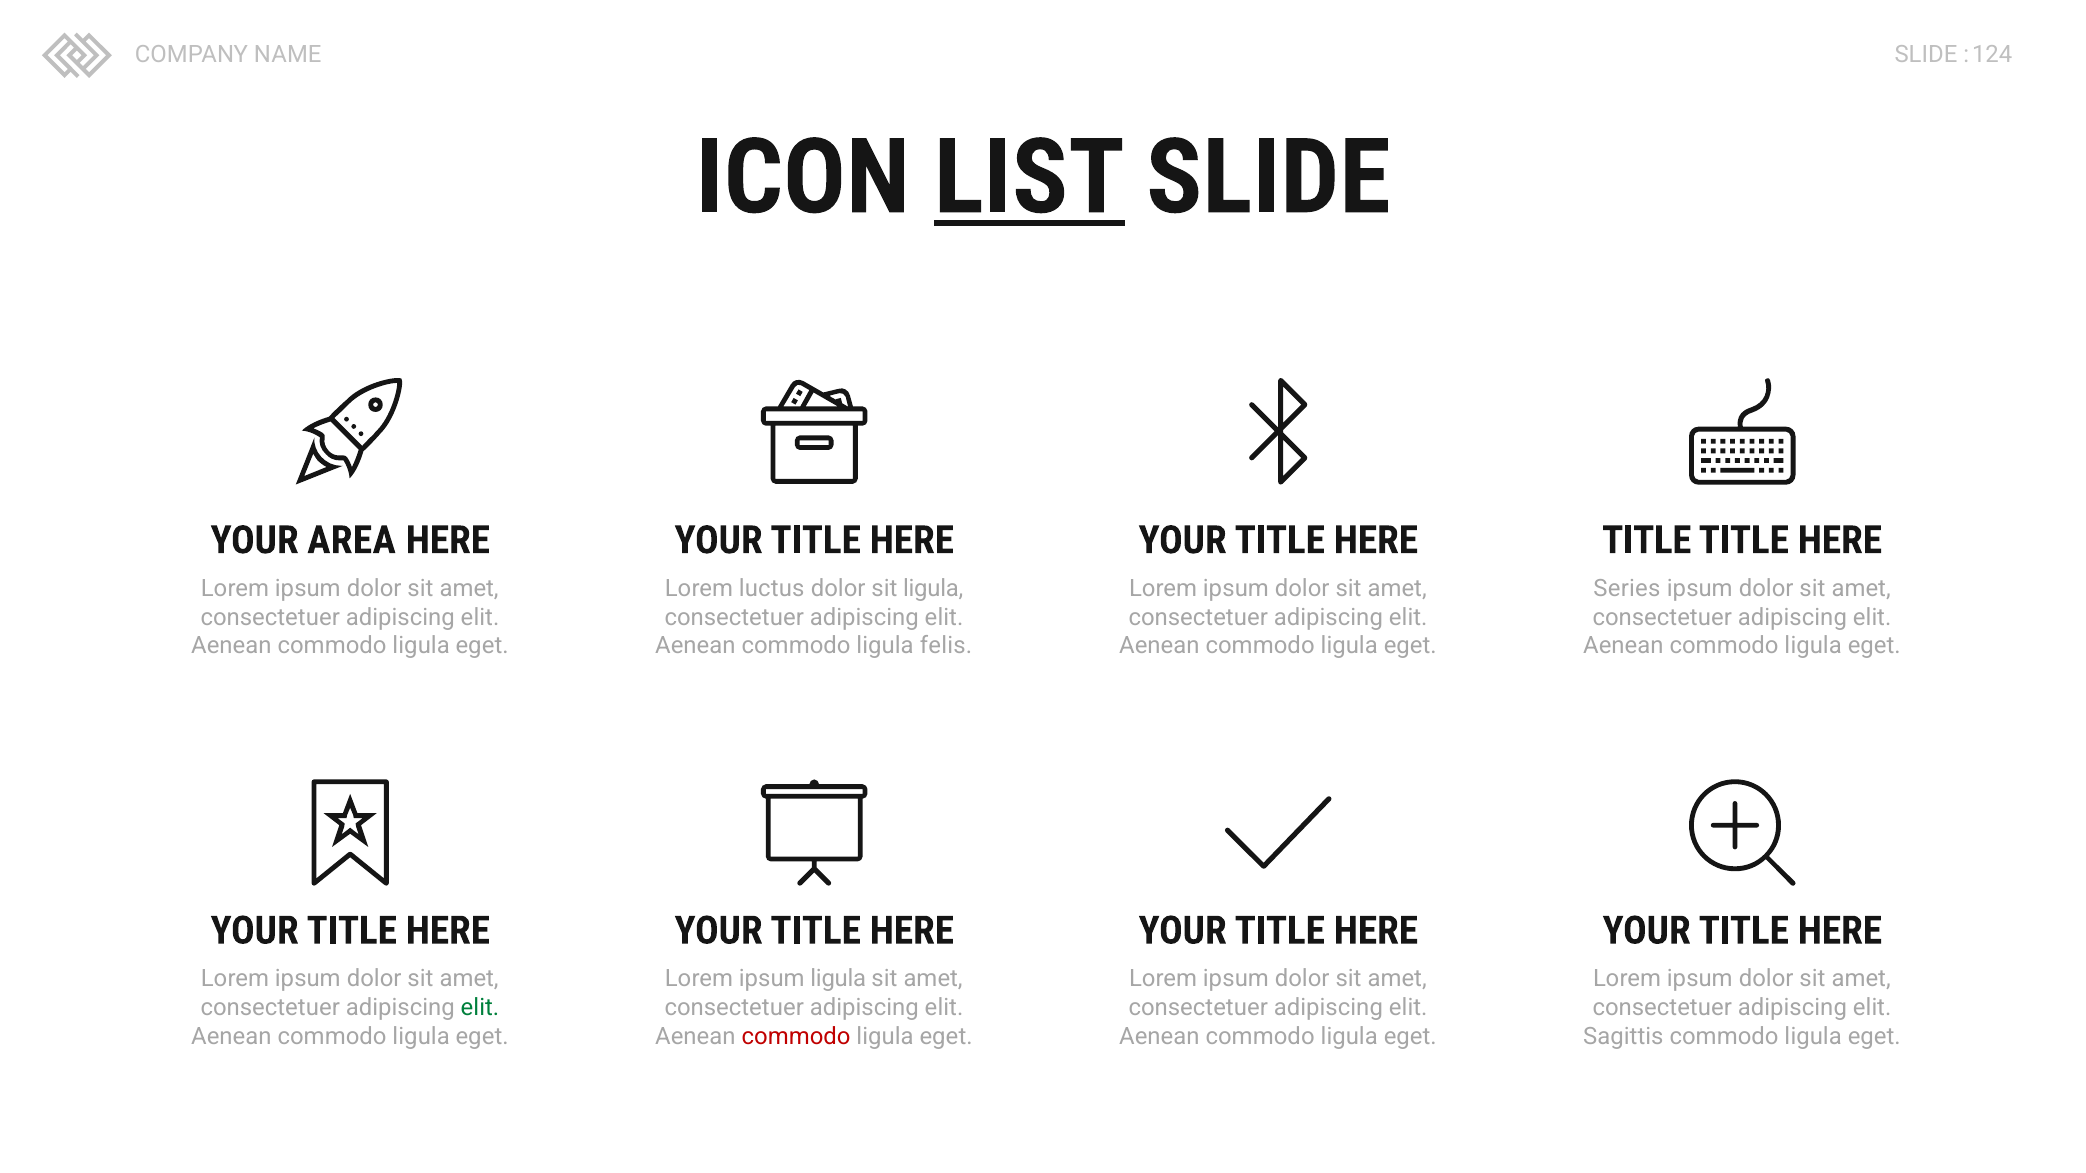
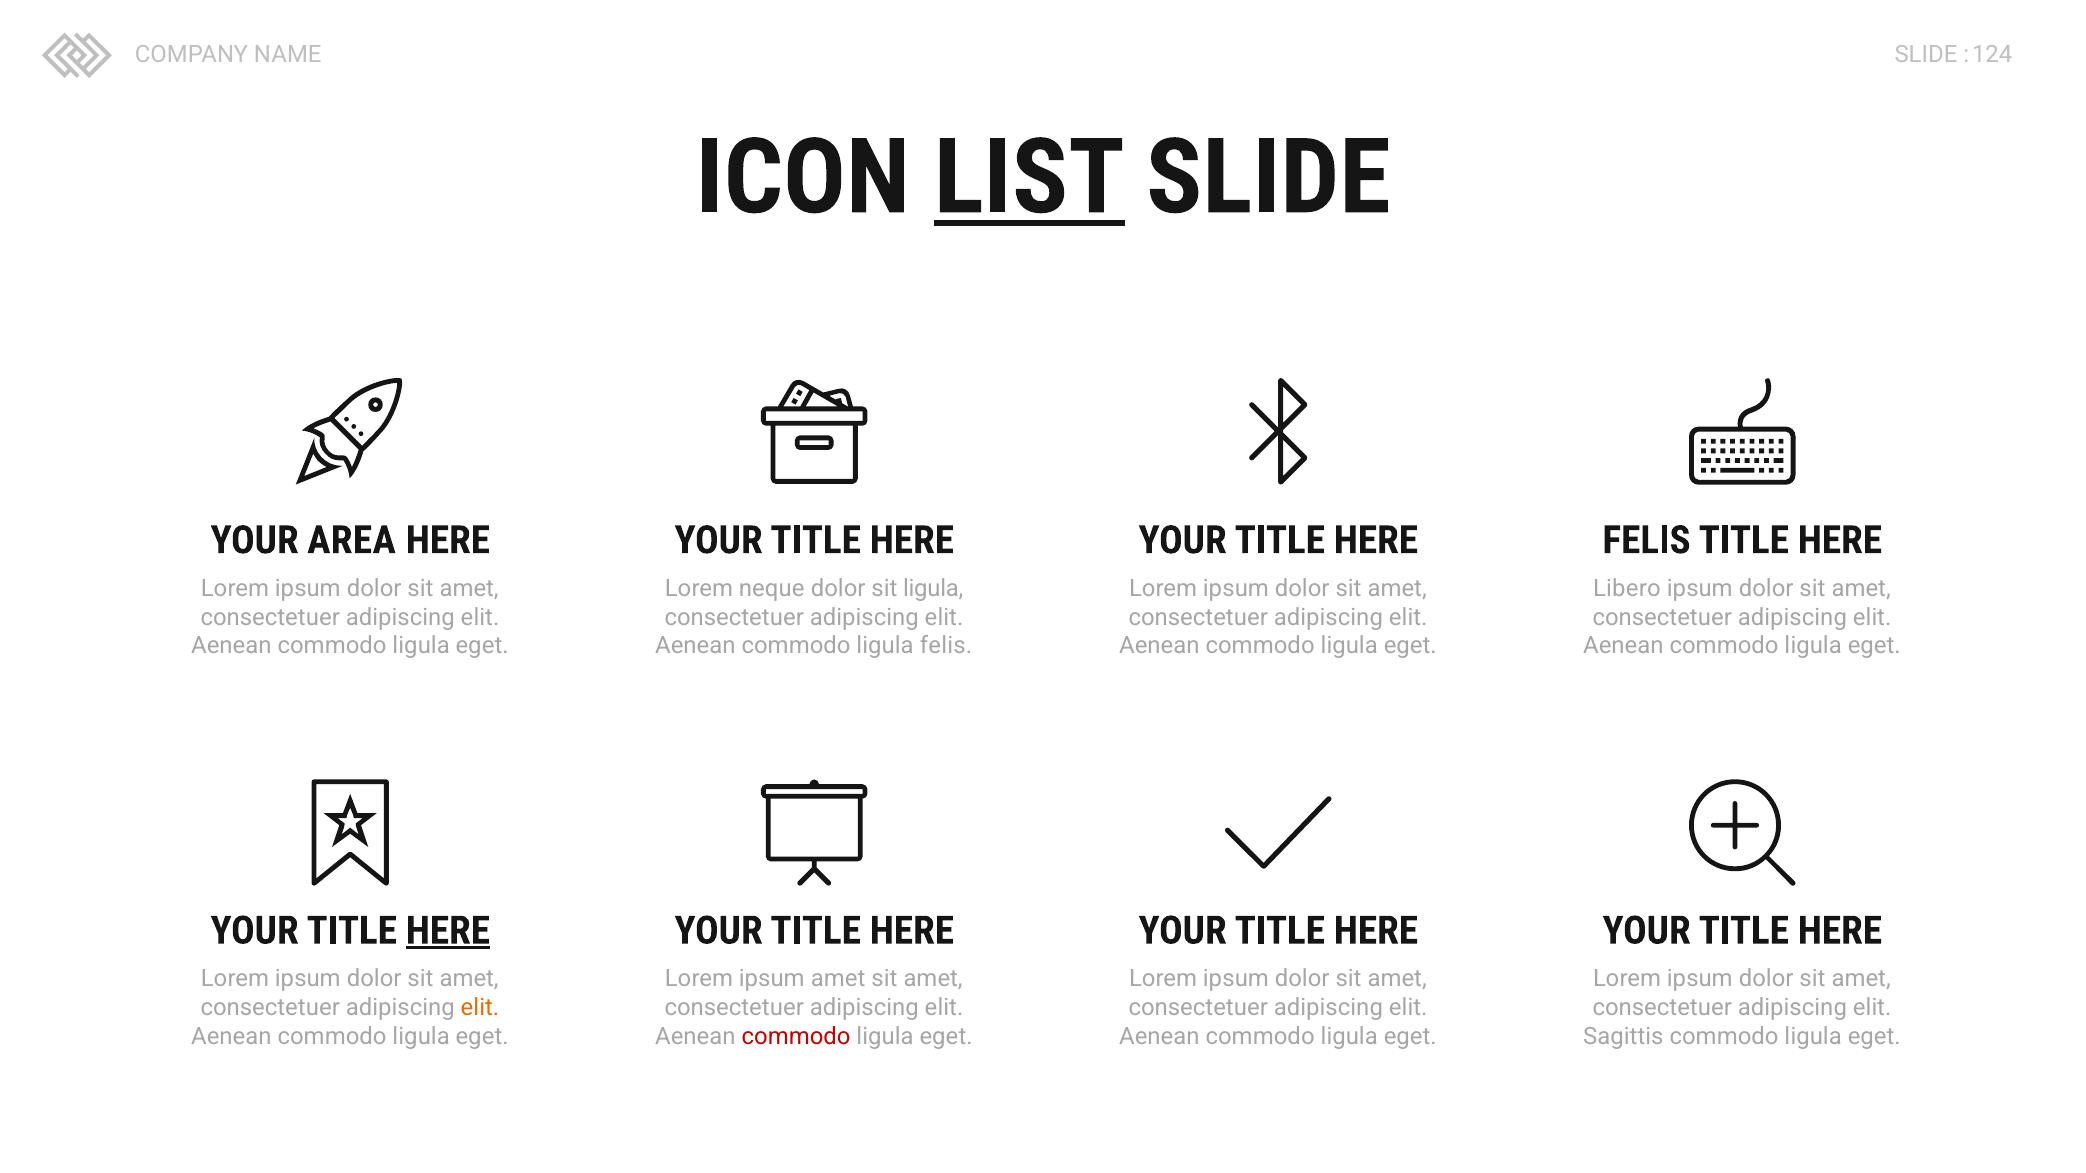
TITLE: TITLE -> FELIS (1647, 541)
luctus: luctus -> neque (772, 589)
Series: Series -> Libero (1627, 589)
HERE underline: none -> present (448, 931)
ipsum ligula: ligula -> amet (838, 979)
elit colour: green -> orange (480, 1008)
